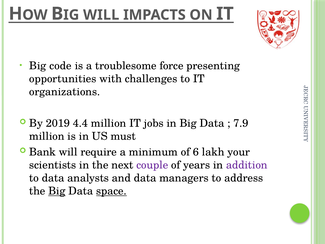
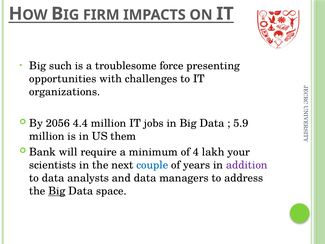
WILL: WILL -> FIRM (101, 15)
code: code -> such (61, 66)
2019: 2019 -> 2056 (58, 123)
7.9: 7.9 -> 5.9 (241, 123)
must: must -> them (123, 136)
6: 6 -> 4 (196, 152)
couple colour: purple -> blue (152, 165)
space underline: present -> none (111, 191)
